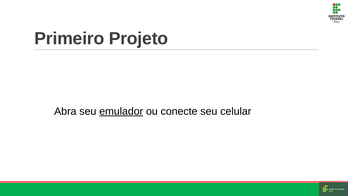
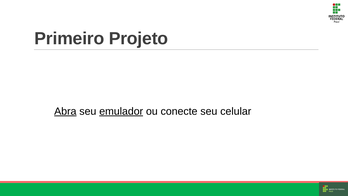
Abra underline: none -> present (65, 111)
